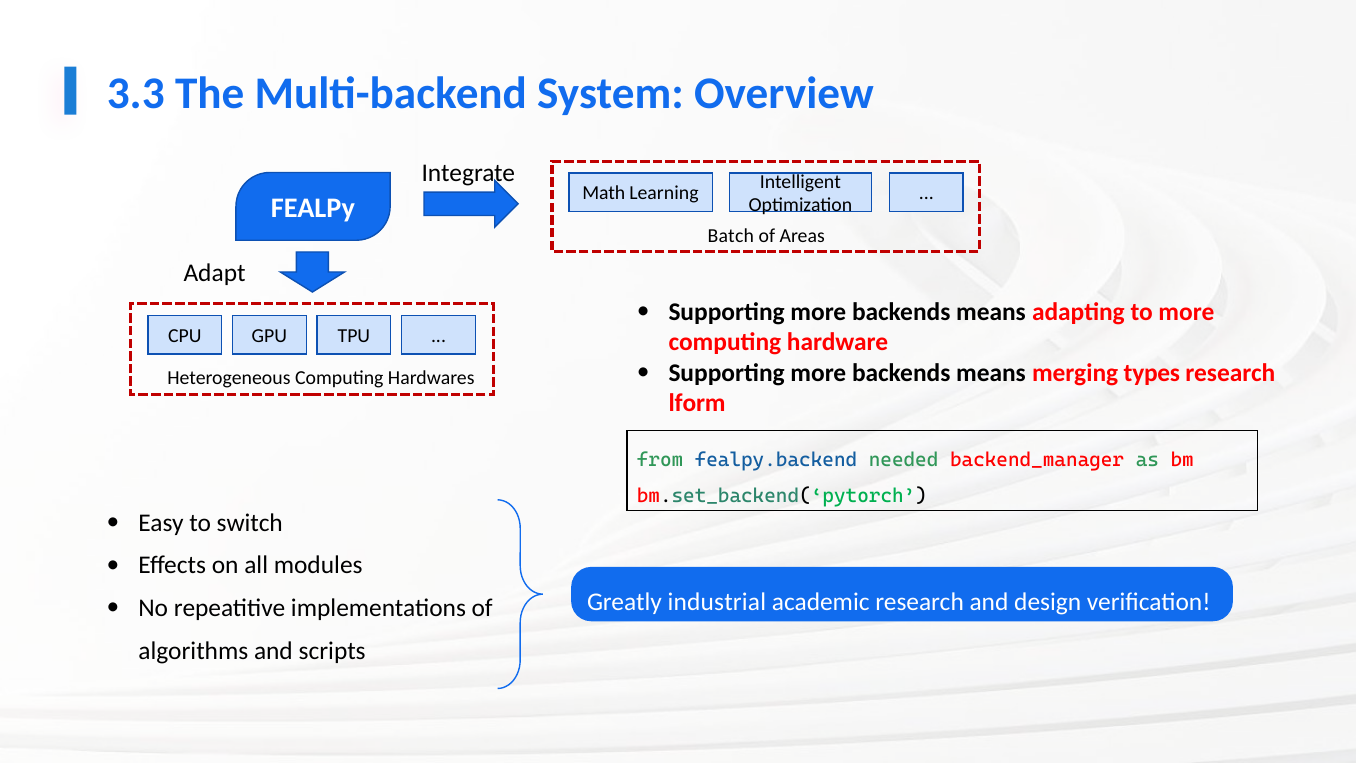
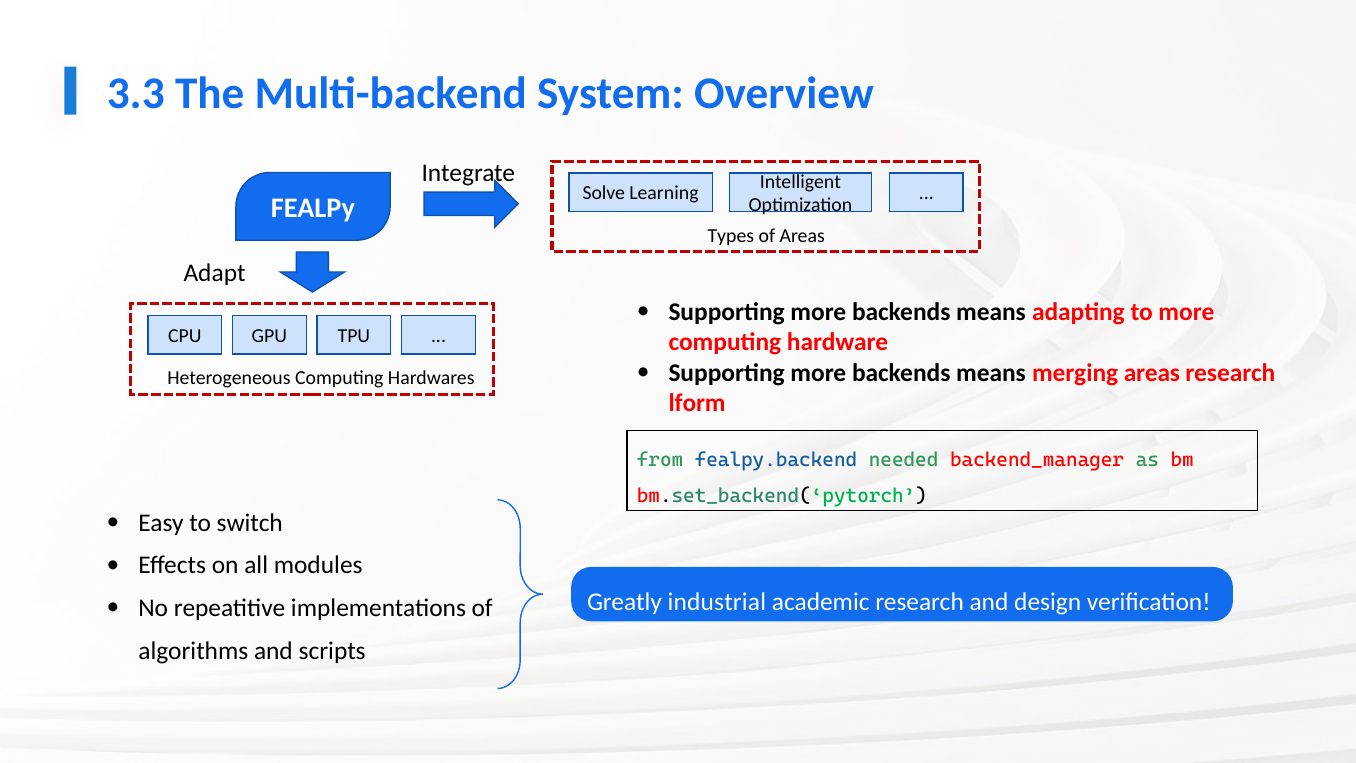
Math: Math -> Solve (604, 193)
Batch: Batch -> Types (731, 236)
merging types: types -> areas (1152, 373)
